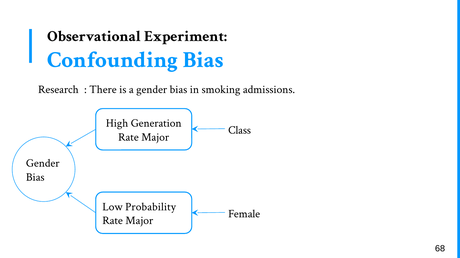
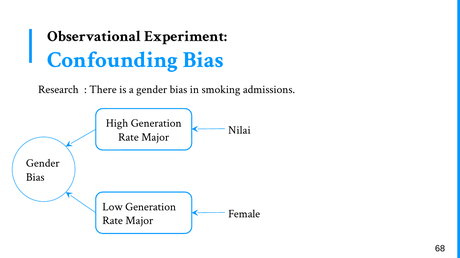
Class: Class -> Nilai (239, 130)
Low Probability: Probability -> Generation (151, 207)
